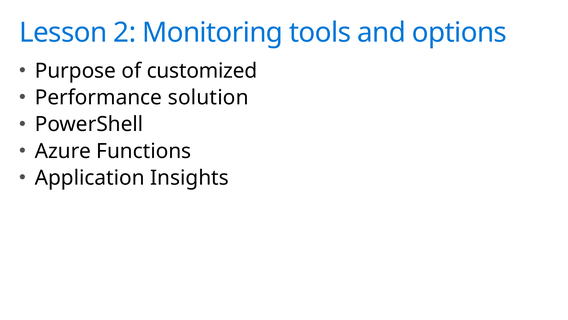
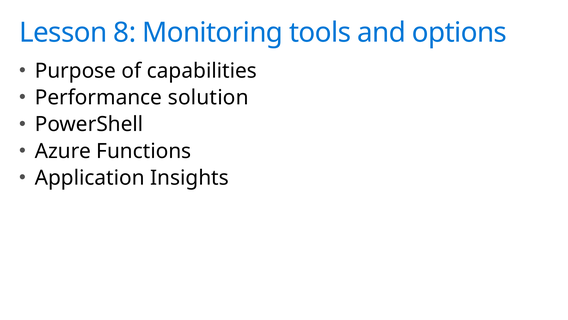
2: 2 -> 8 (125, 33)
customized: customized -> capabilities (202, 71)
